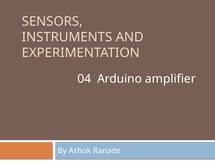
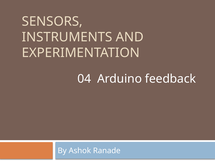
amplifier: amplifier -> feedback (170, 79)
